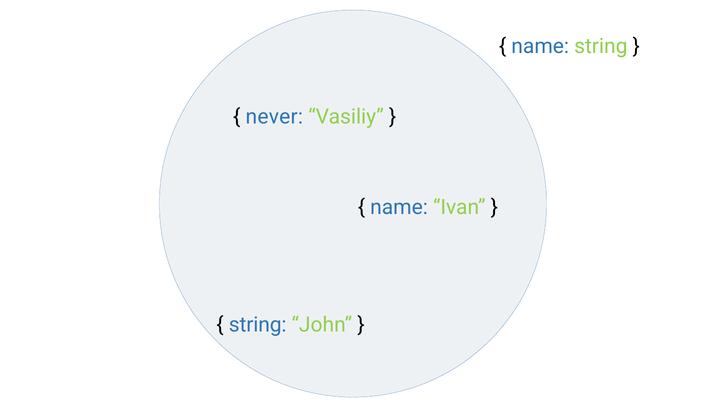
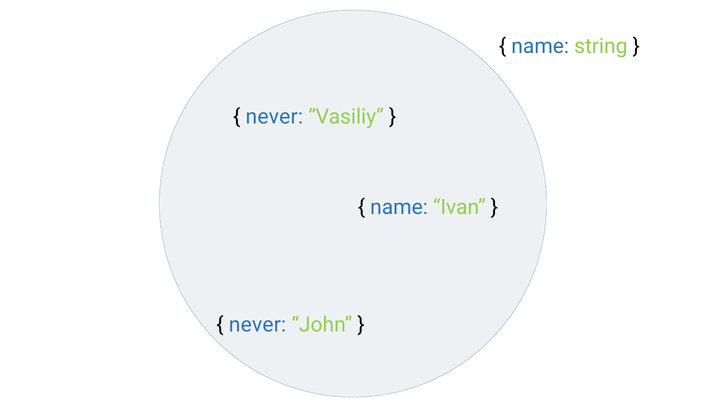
string: string -> never (258, 325)
